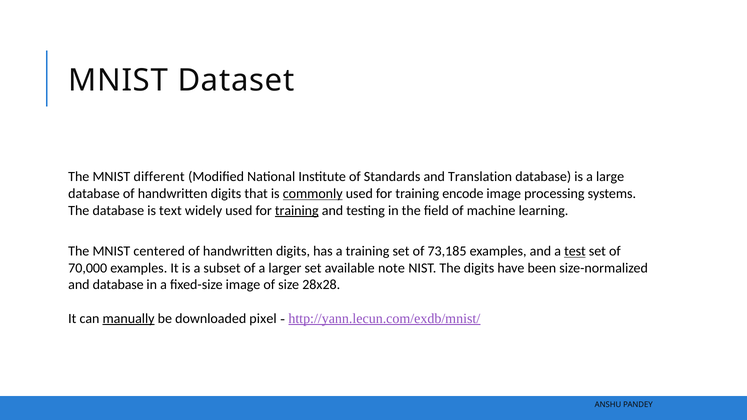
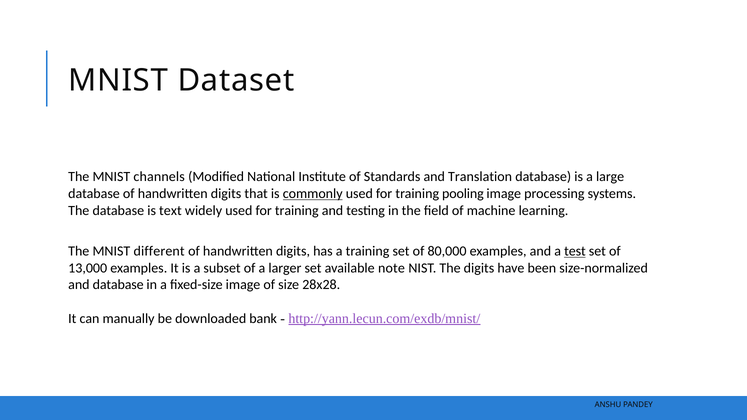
different: different -> channels (159, 177)
encode: encode -> pooling (463, 194)
training underline: present -> none (297, 211)
centered: centered -> different (159, 251)
73,185: 73,185 -> 80,000 (447, 251)
70,000: 70,000 -> 13,000 (88, 268)
manually underline: present -> none (129, 319)
pixel: pixel -> bank (263, 319)
